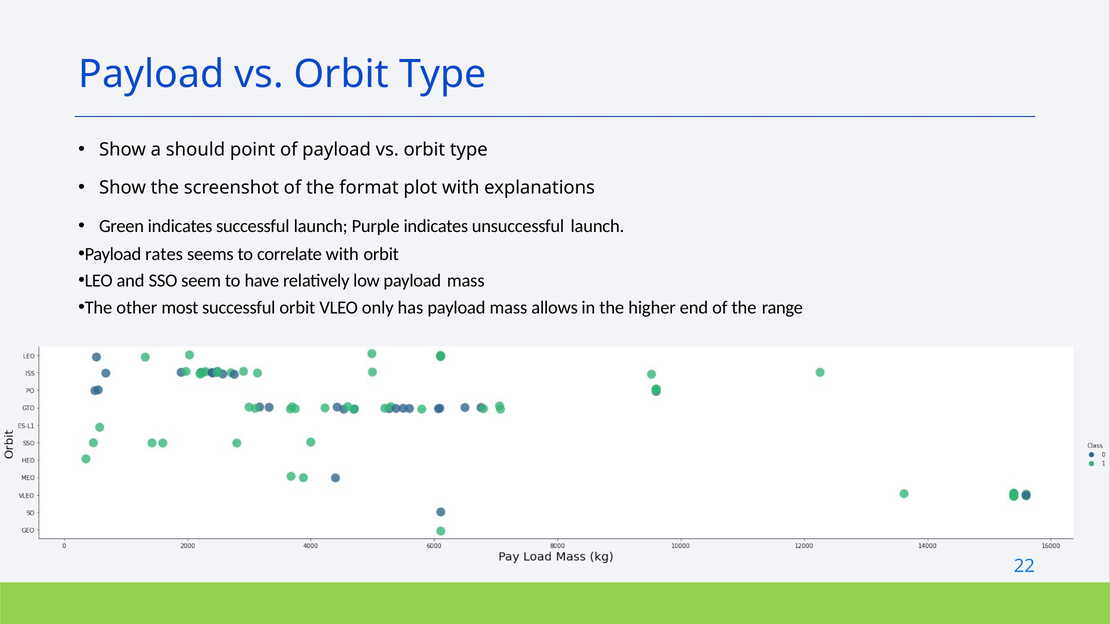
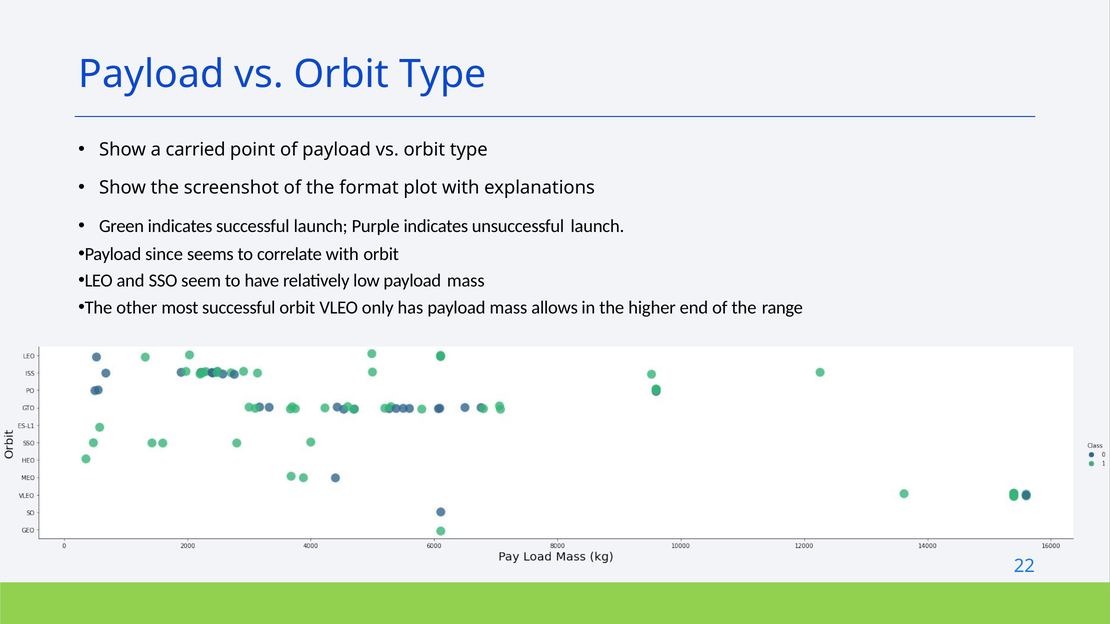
should: should -> carried (196, 150)
rates: rates -> since (164, 254)
